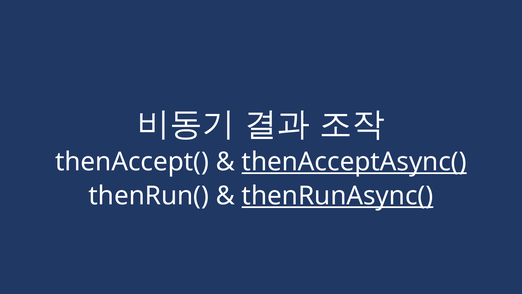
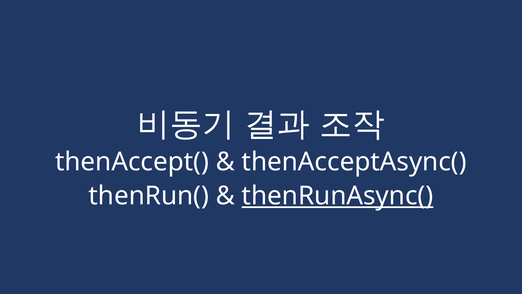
thenAcceptAsync( underline: present -> none (354, 162)
